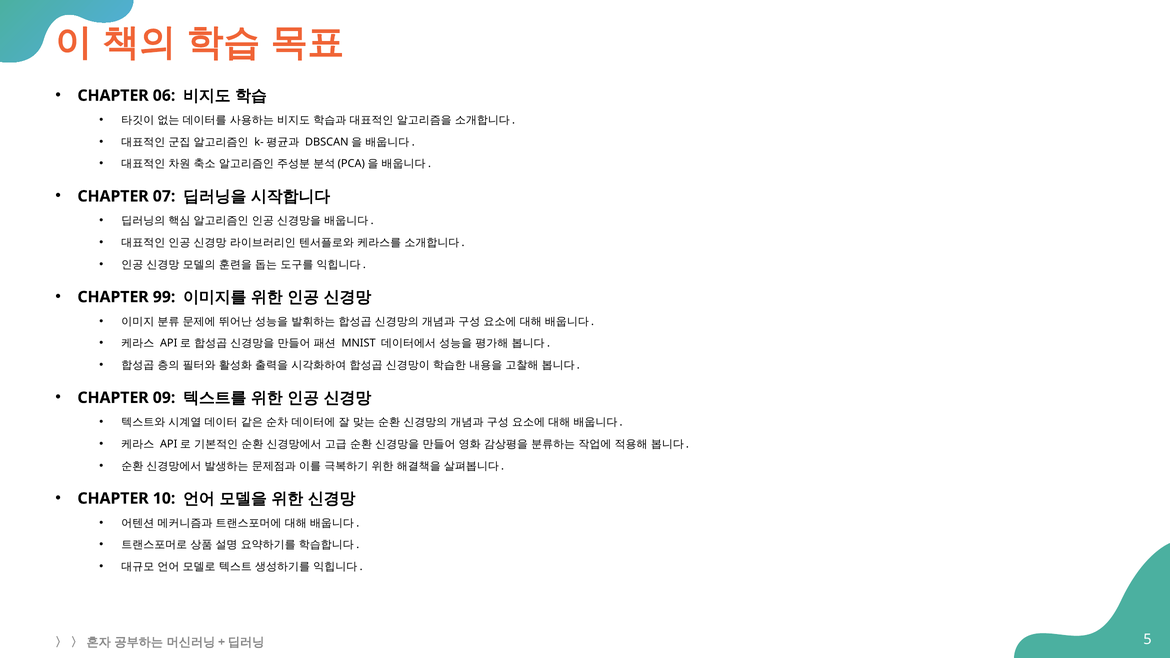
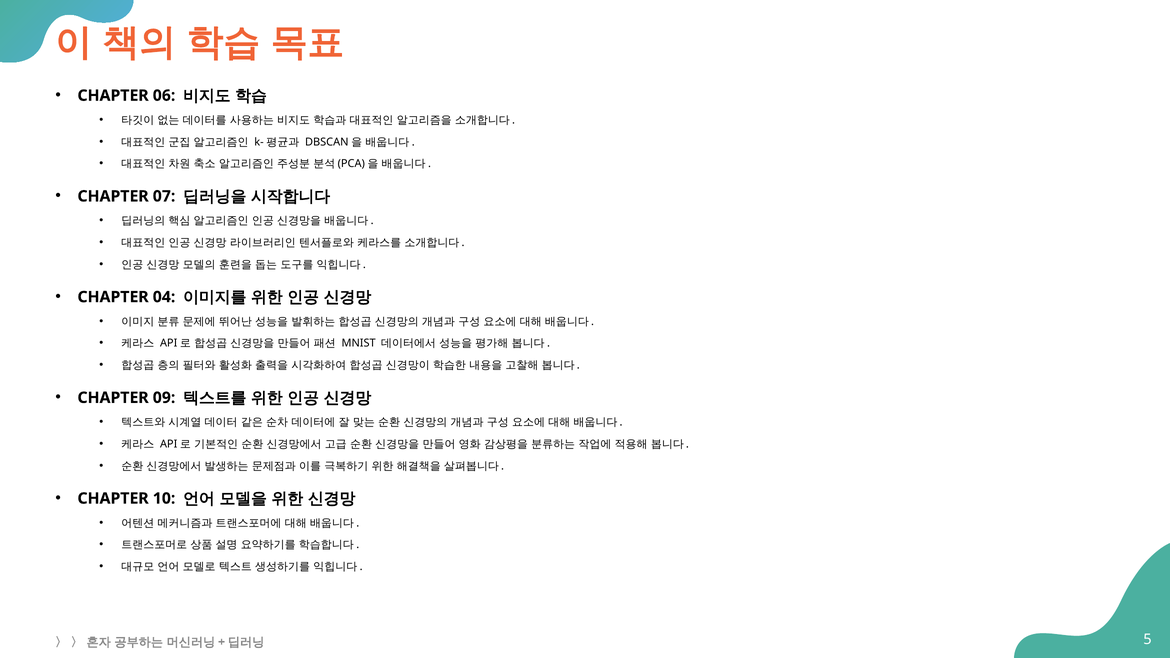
99: 99 -> 04 (164, 297)
